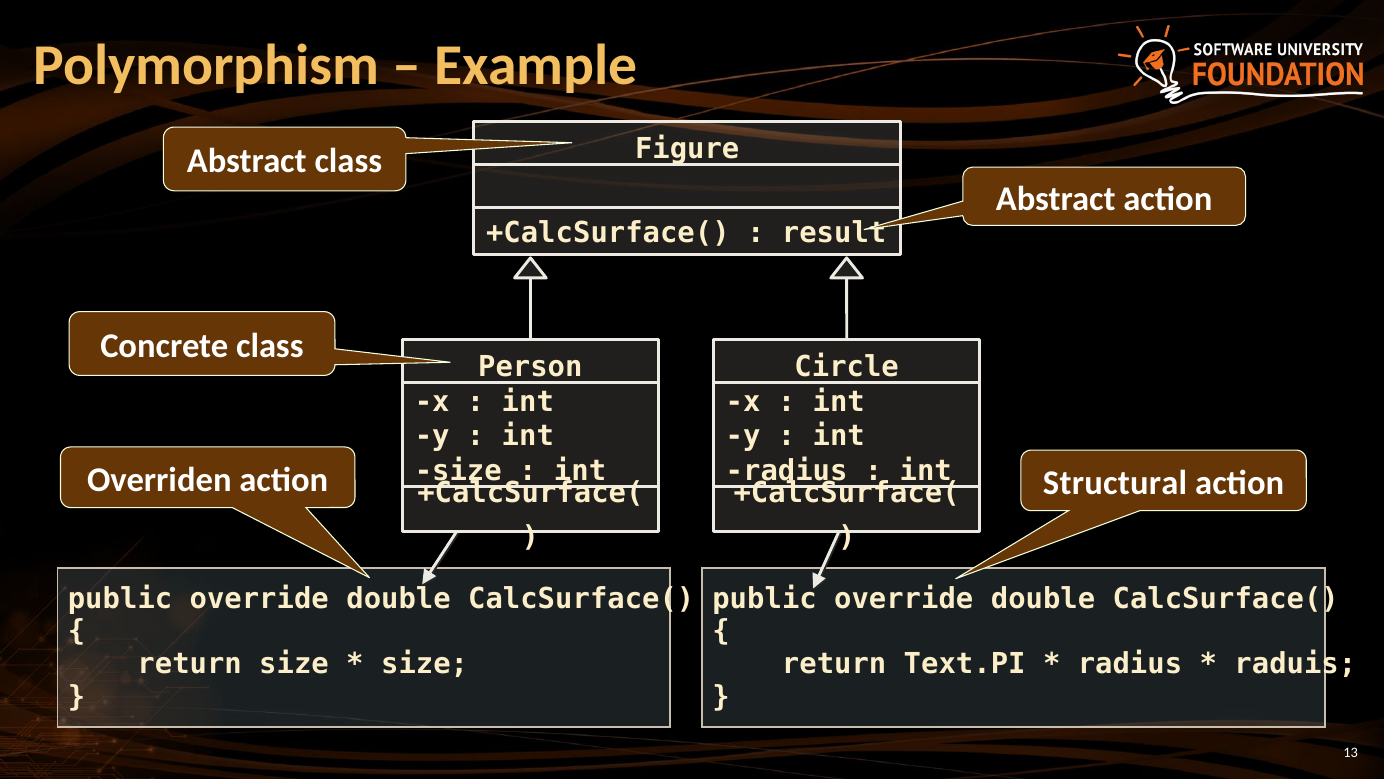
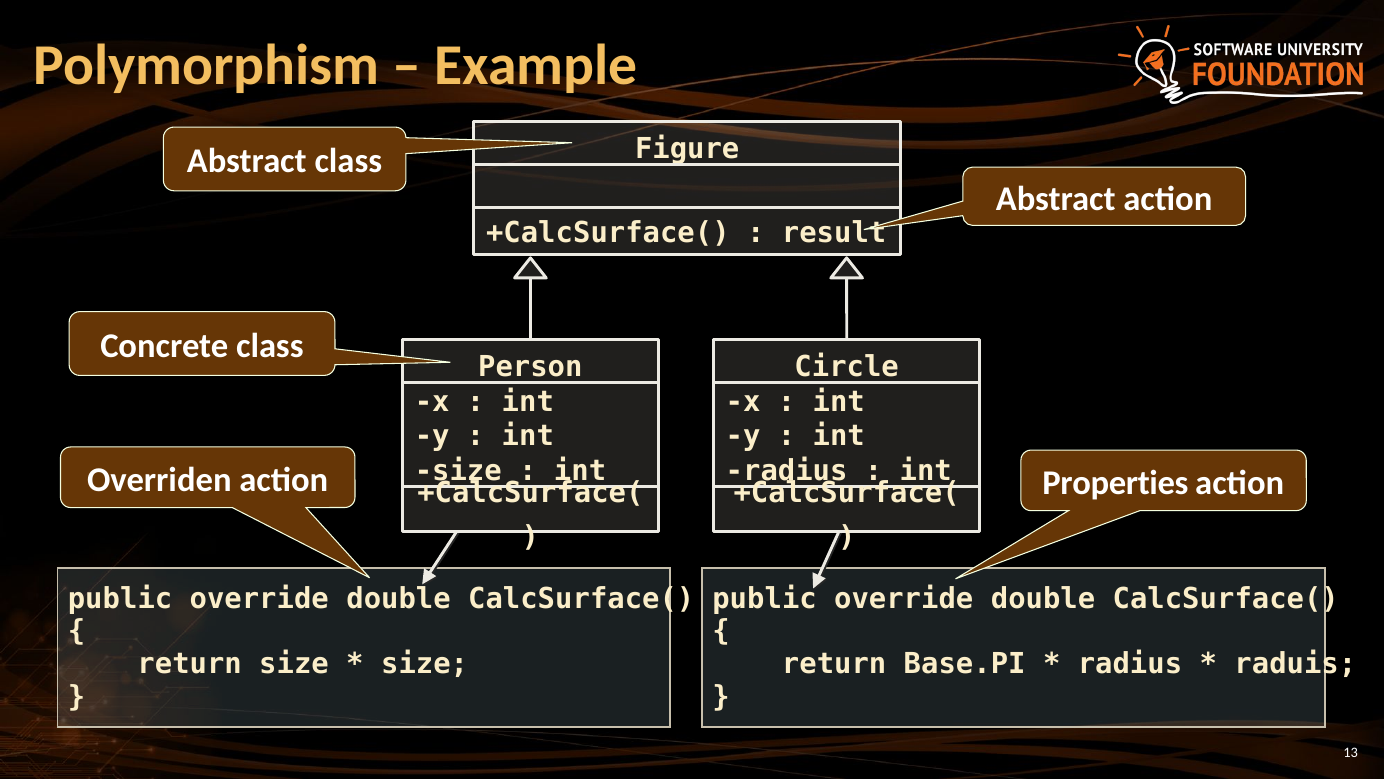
Structural: Structural -> Properties (1115, 483)
Text.PI: Text.PI -> Base.PI (965, 664)
